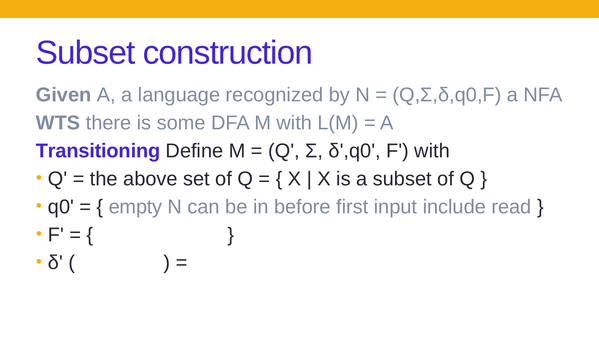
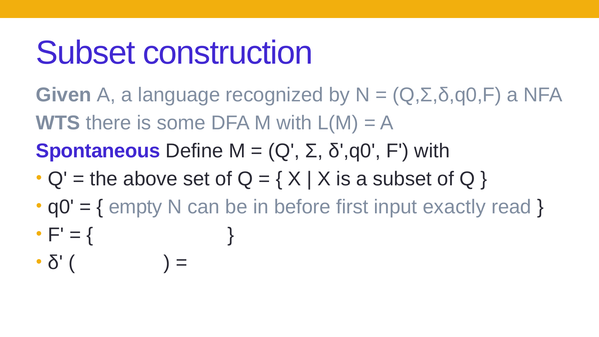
Transitioning: Transitioning -> Spontaneous (98, 151)
include: include -> exactly (454, 207)
